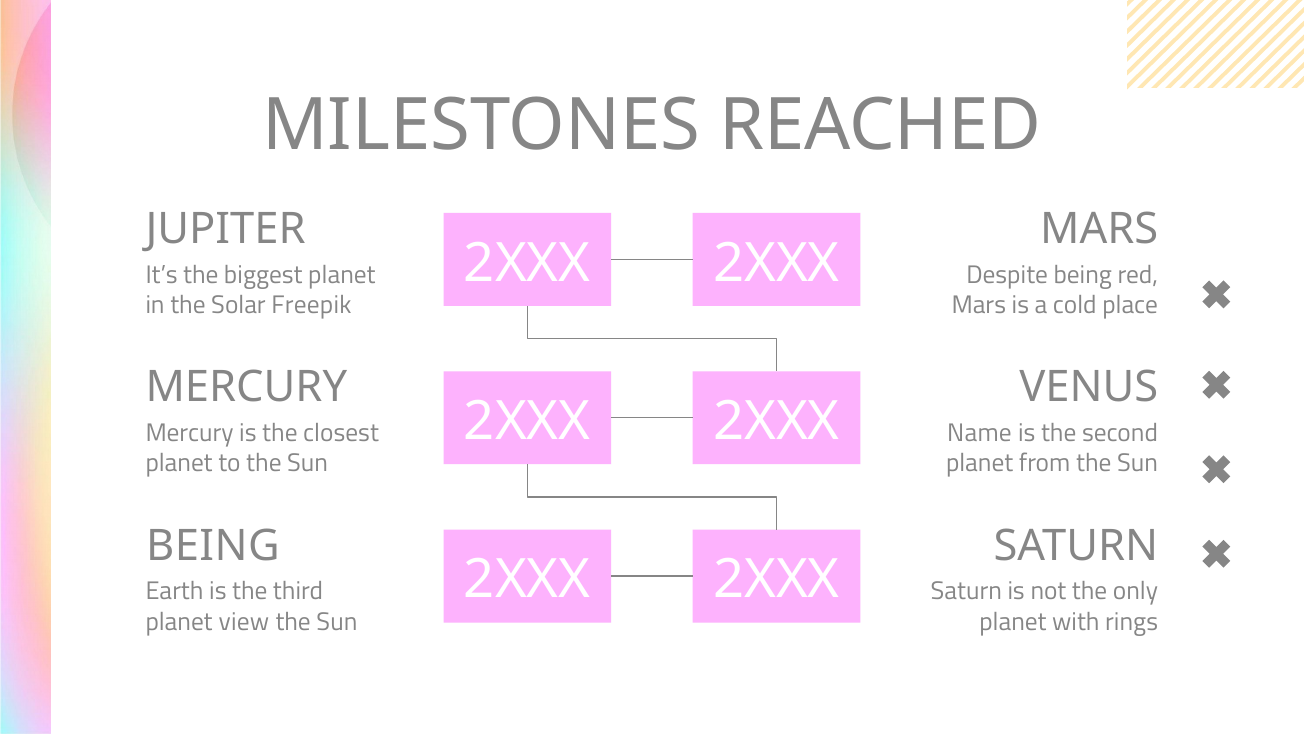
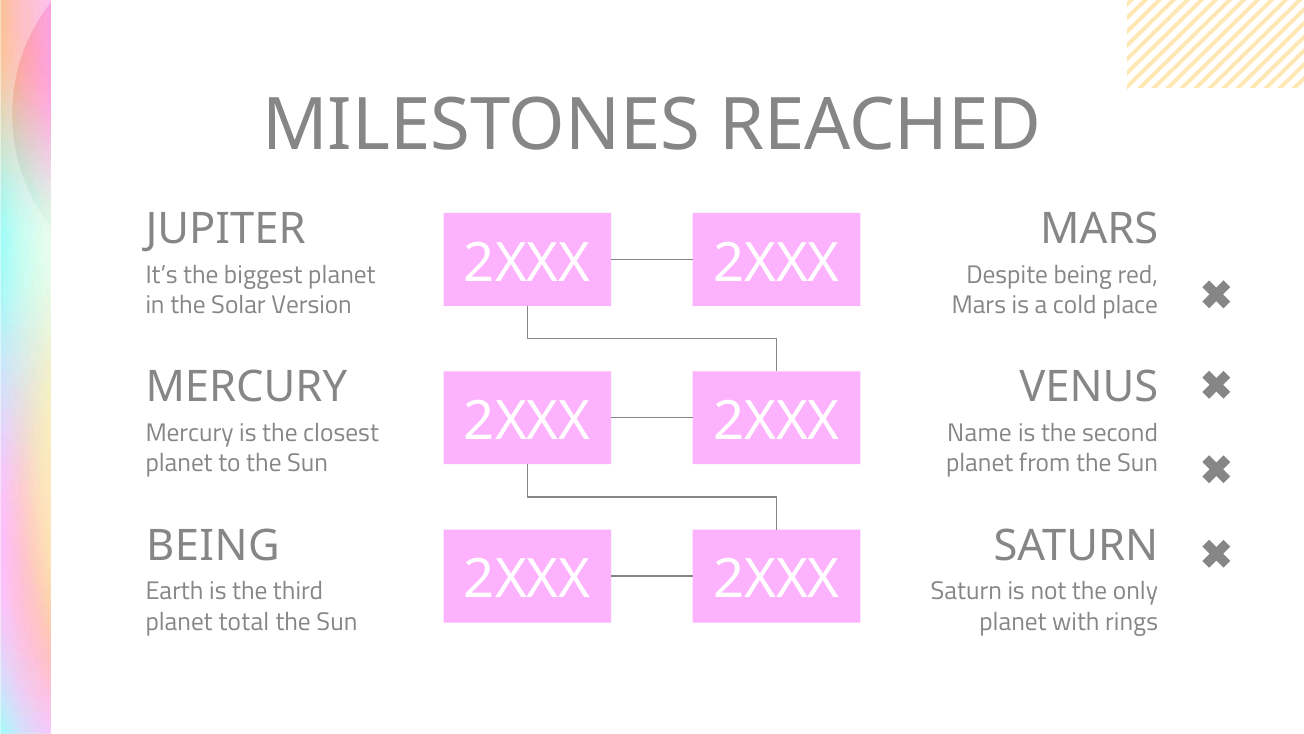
Freepik: Freepik -> Version (312, 305)
view: view -> total (244, 621)
